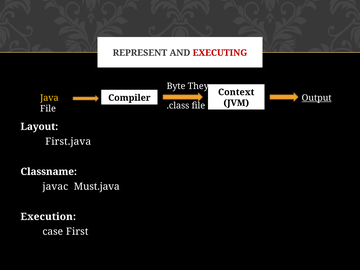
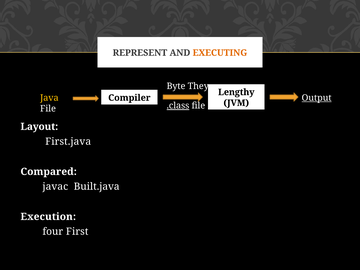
EXECUTING colour: red -> orange (220, 53)
Context: Context -> Lengthy (236, 92)
.class underline: none -> present (178, 106)
Classname: Classname -> Compared (49, 172)
Must.java: Must.java -> Built.java (97, 187)
case: case -> four (53, 232)
